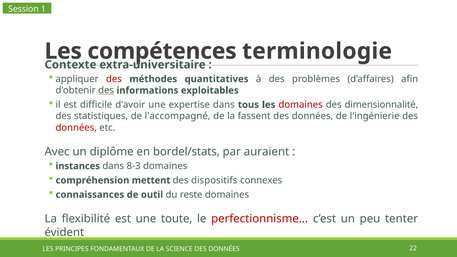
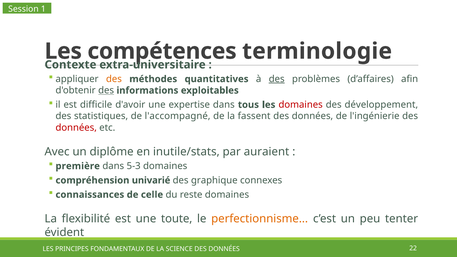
des colour: red -> orange (114, 79)
des underline: none -> present (277, 79)
dimensionnalité: dimensionnalité -> développement (381, 105)
bordel/stats: bordel/stats -> inutile/stats (186, 152)
instances: instances -> première (78, 166)
8-3: 8-3 -> 5-3 (134, 166)
mettent: mettent -> univarié (151, 180)
dispositifs: dispositifs -> graphique (214, 180)
outil: outil -> celle (152, 195)
perfectionnisme colour: red -> orange (260, 219)
